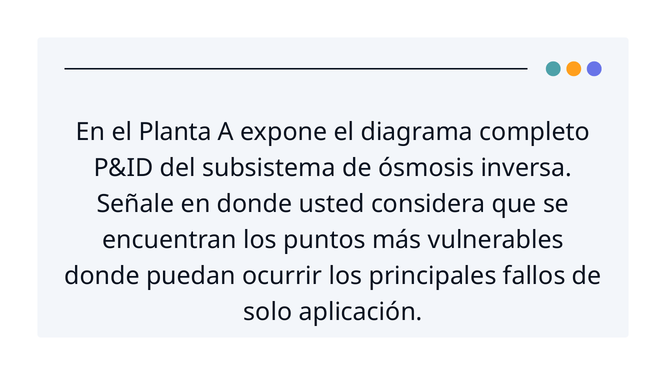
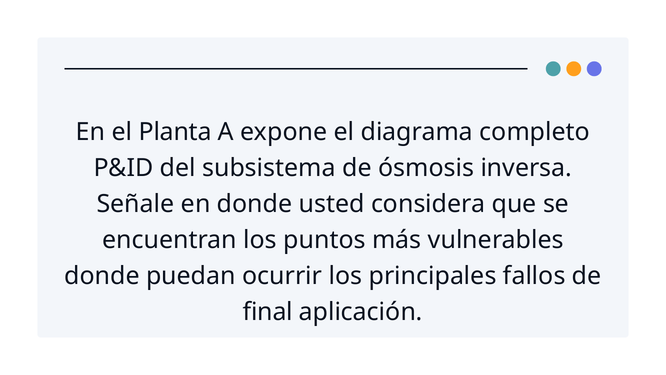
solo: solo -> final (268, 312)
